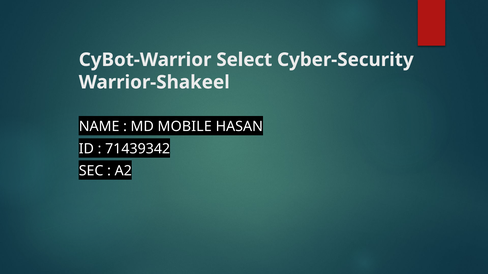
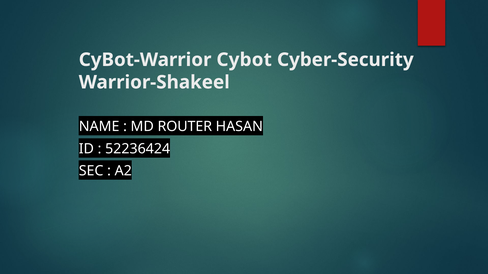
Select: Select -> Cybot (244, 60)
MOBILE: MOBILE -> ROUTER (185, 127)
71439342: 71439342 -> 52236424 (138, 149)
